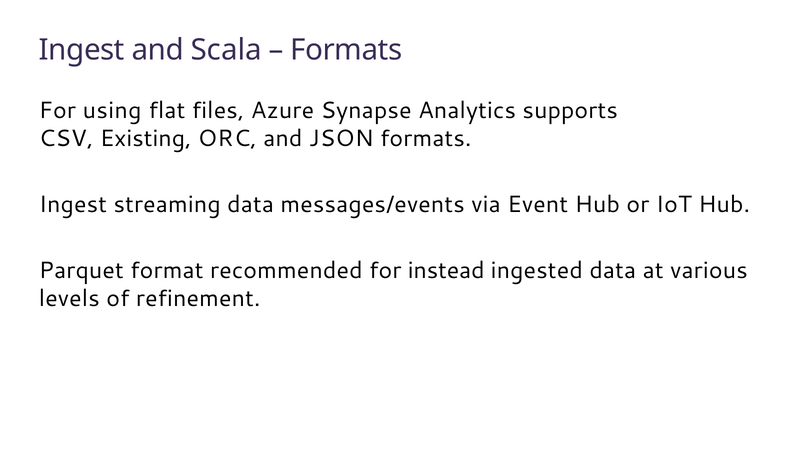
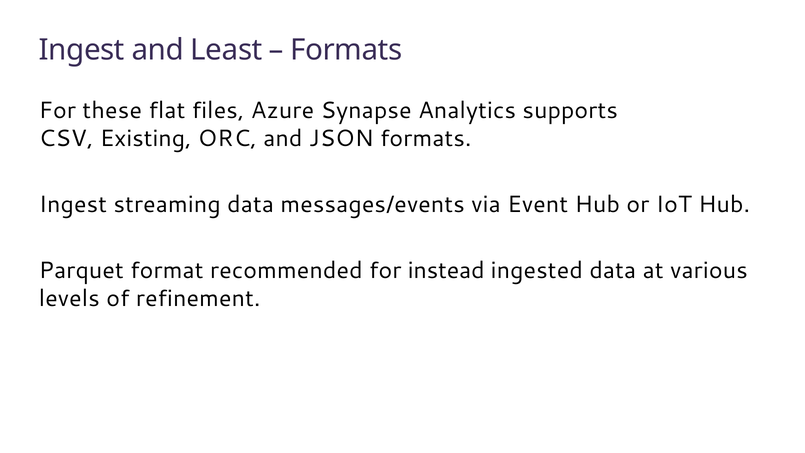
Scala: Scala -> Least (226, 50)
using: using -> these (112, 110)
